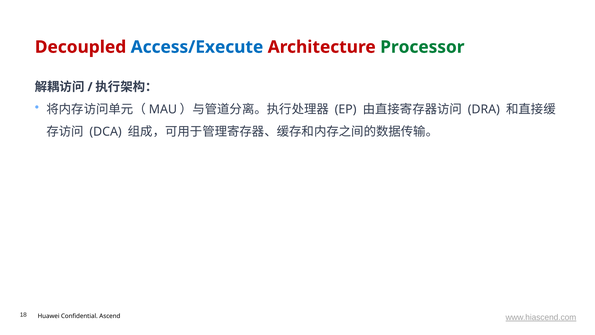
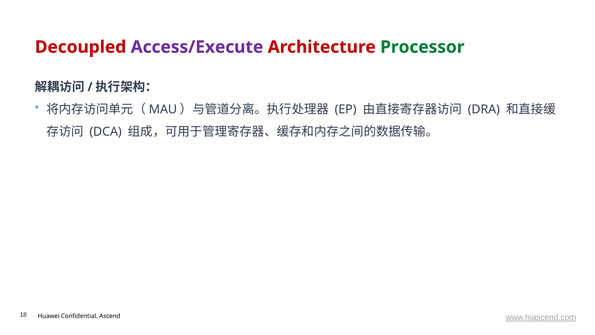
Access/Execute colour: blue -> purple (197, 47)
